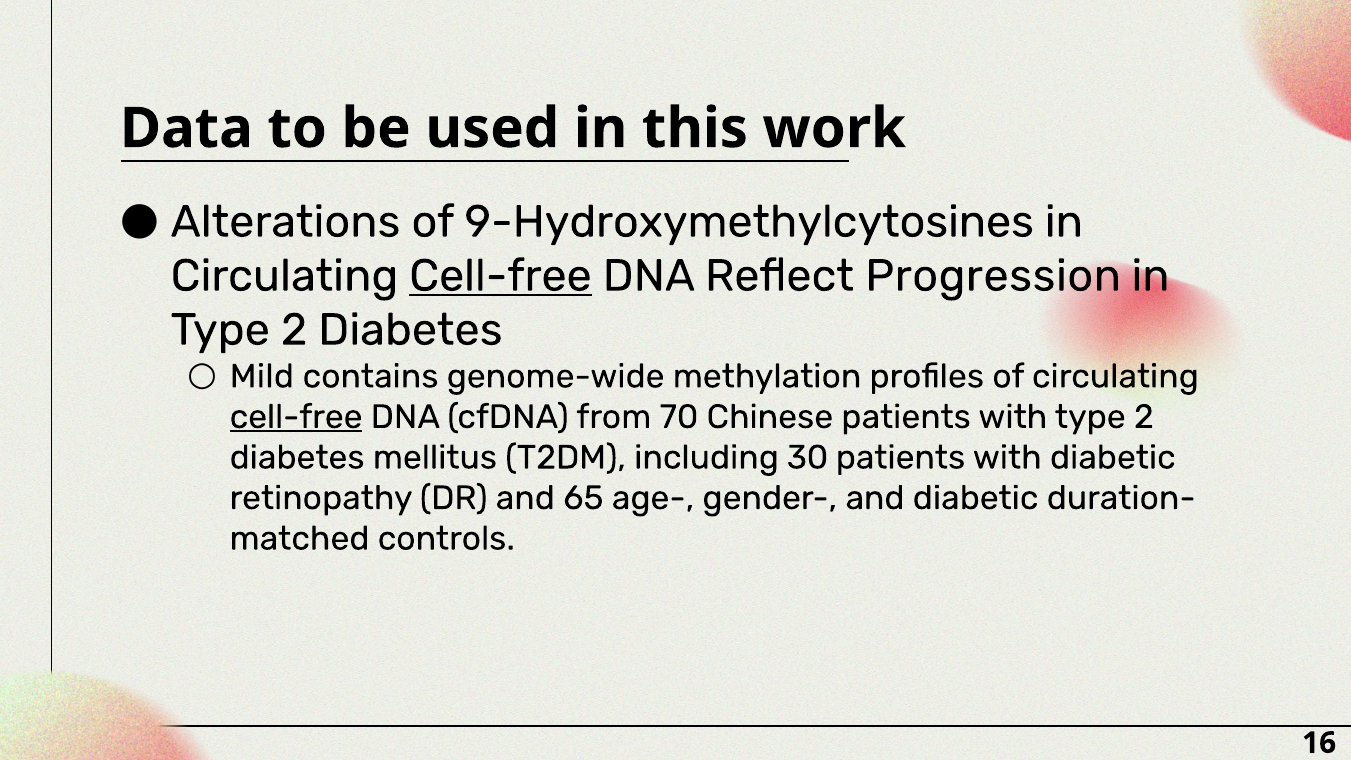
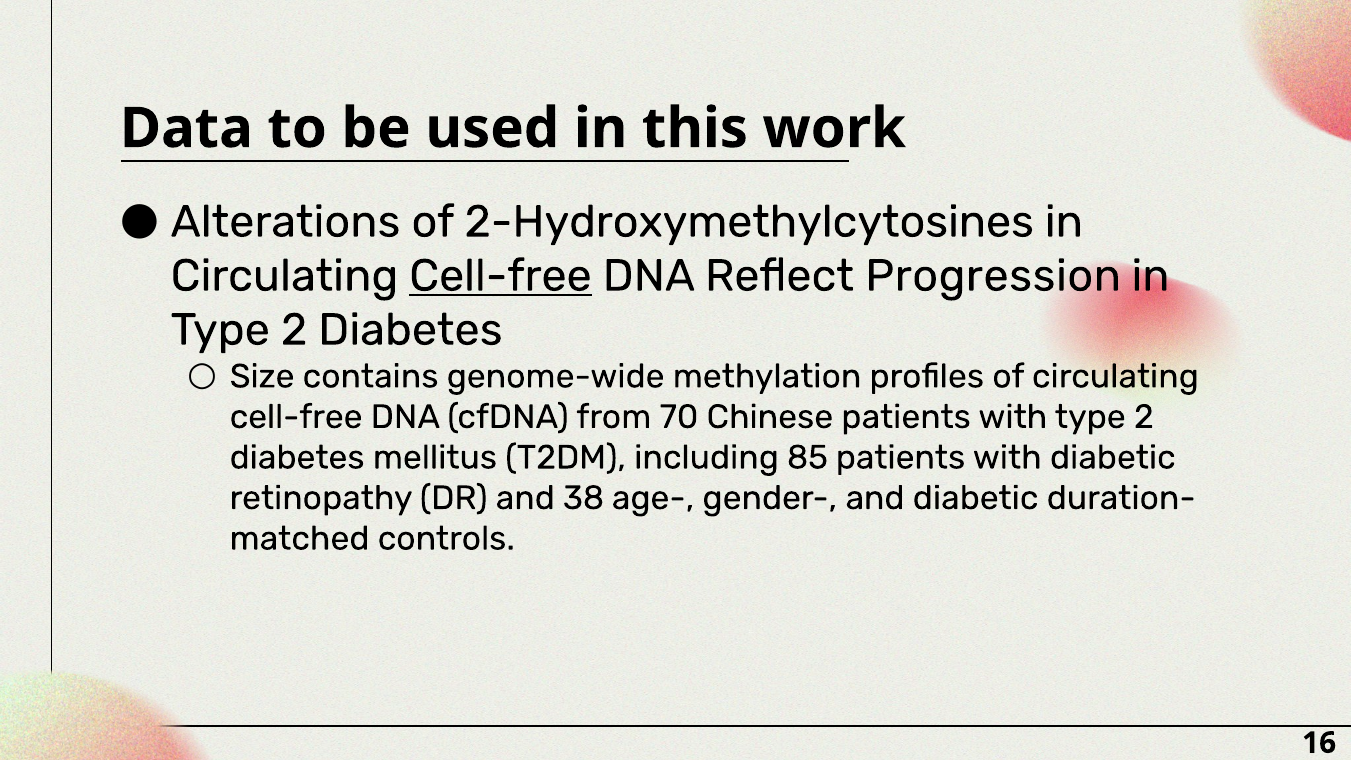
9-Hydroxymethylcytosines: 9-Hydroxymethylcytosines -> 2-Hydroxymethylcytosines (749, 222)
Mild: Mild -> Size (262, 376)
cell-free underline: present -> none (296, 417)
30: 30 -> 85 (807, 457)
65: 65 -> 38 (583, 498)
